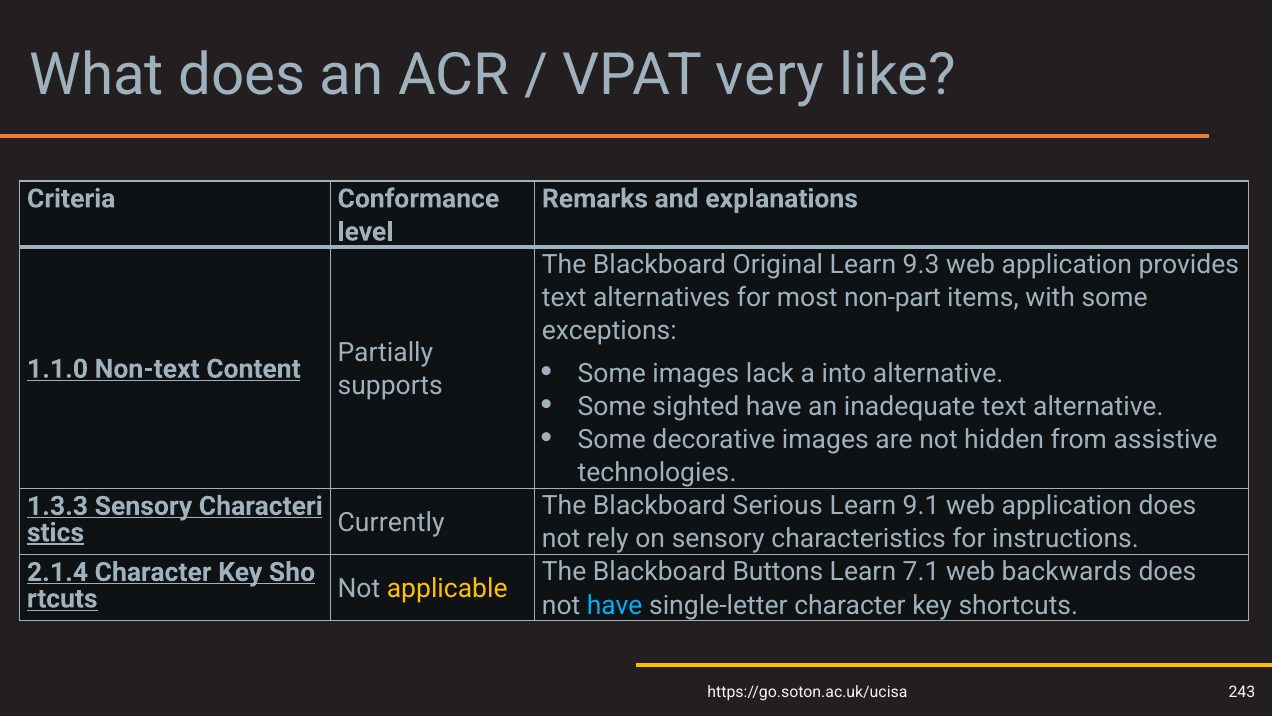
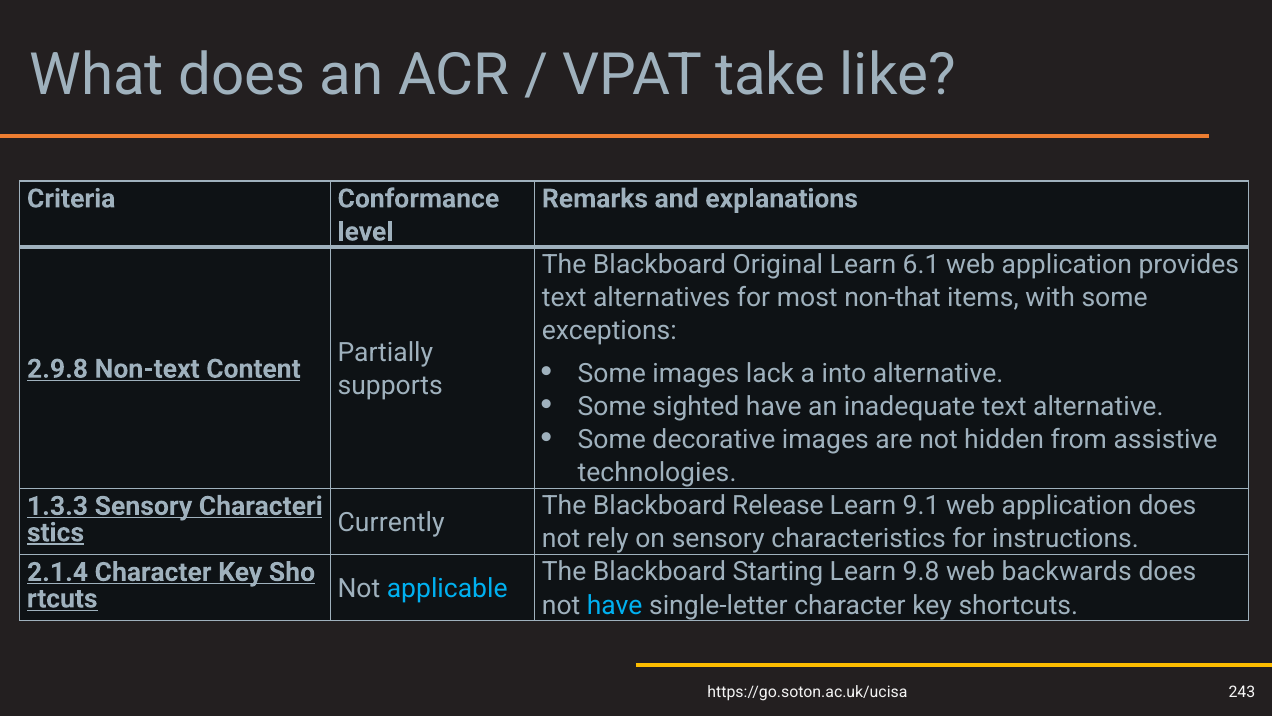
very: very -> take (770, 75)
9.3: 9.3 -> 6.1 (921, 265)
non-part: non-part -> non-that (893, 298)
1.1.0: 1.1.0 -> 2.9.8 (58, 369)
Serious: Serious -> Release (778, 506)
Buttons: Buttons -> Starting (778, 572)
7.1: 7.1 -> 9.8 (921, 572)
applicable colour: yellow -> light blue (447, 588)
